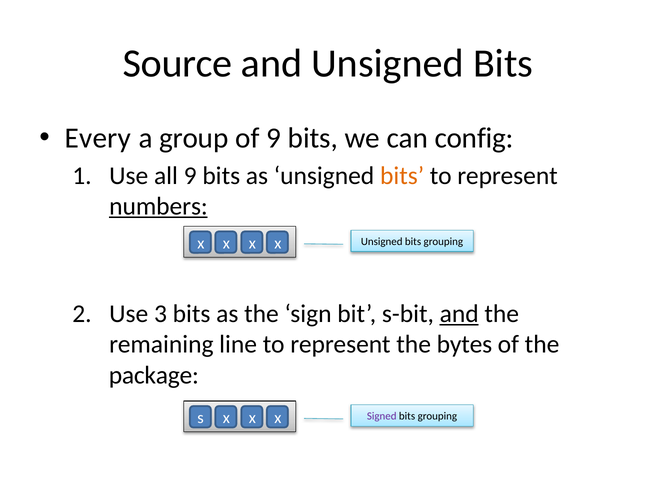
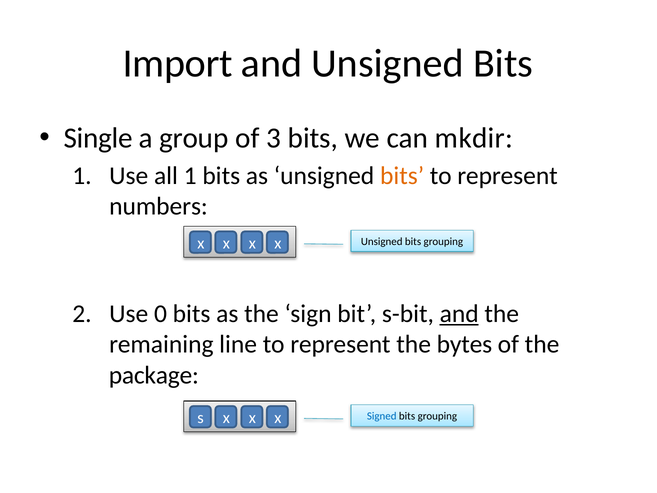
Source: Source -> Import (178, 64)
Every: Every -> Single (98, 138)
of 9: 9 -> 3 (274, 138)
config: config -> mkdir (474, 138)
all 9: 9 -> 1 (190, 176)
numbers underline: present -> none (158, 206)
3: 3 -> 0 (160, 314)
Signed colour: purple -> blue (382, 416)
